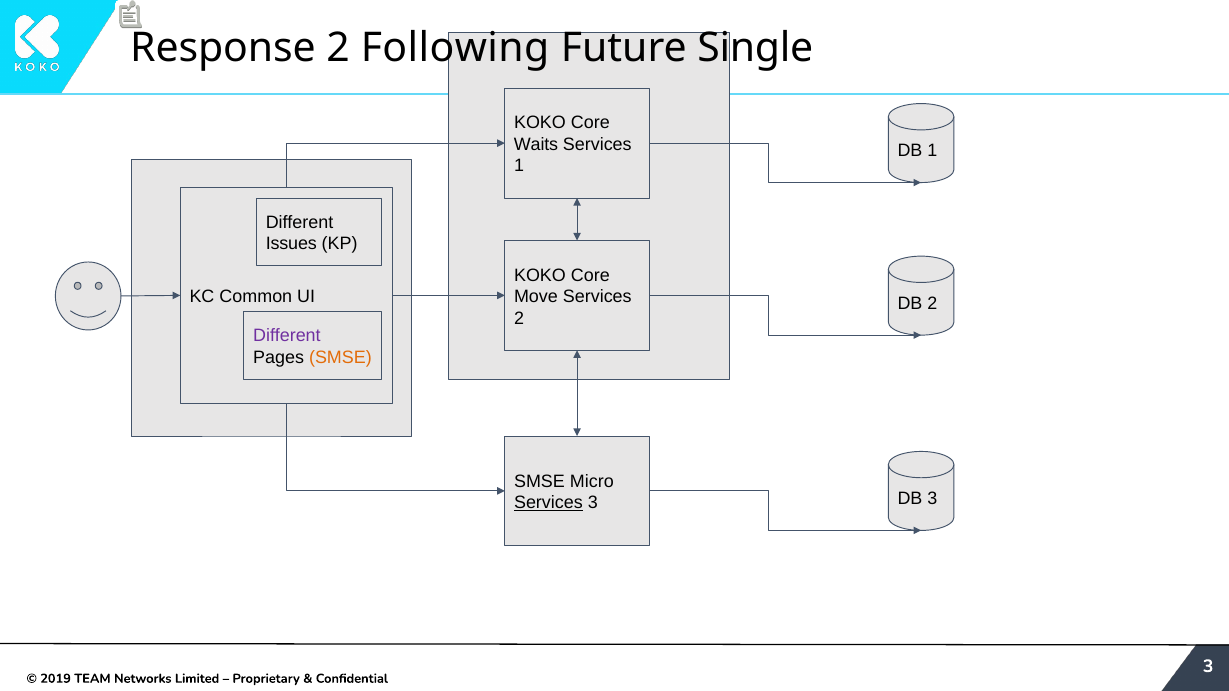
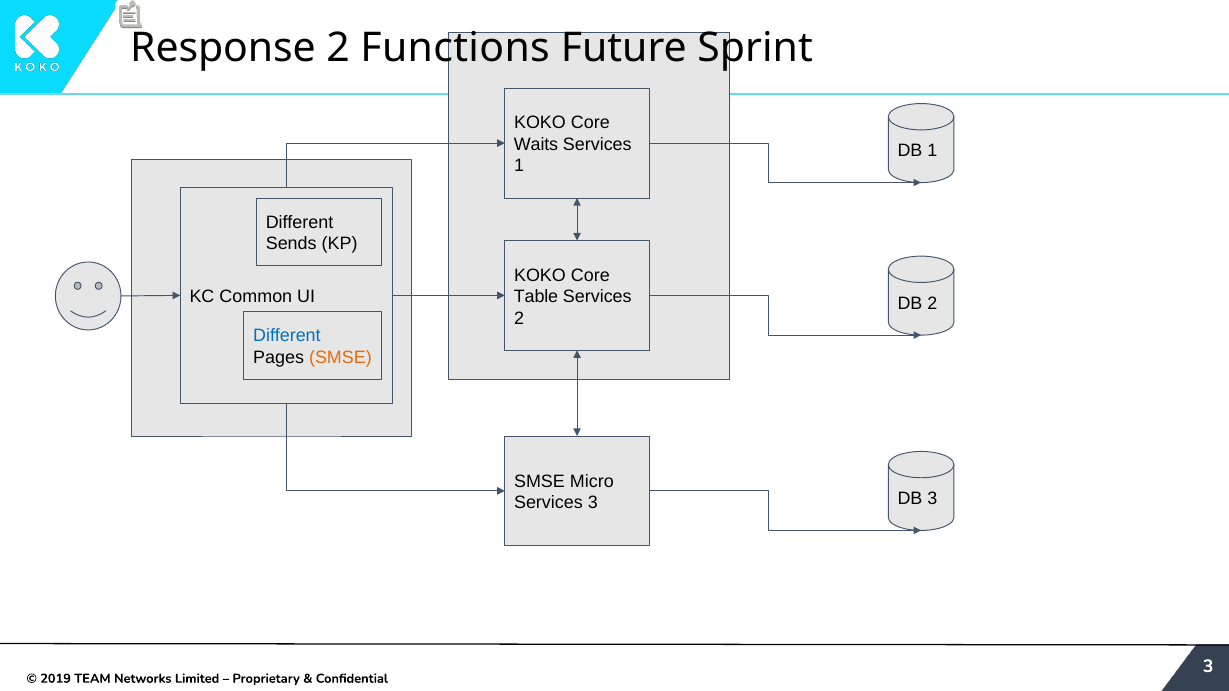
Following: Following -> Functions (455, 48)
Single: Single -> Sprint (755, 48)
Issues: Issues -> Sends (291, 244)
Move: Move -> Table (536, 297)
Different colour: purple -> blue (287, 336)
Services underline: present -> none (548, 503)
